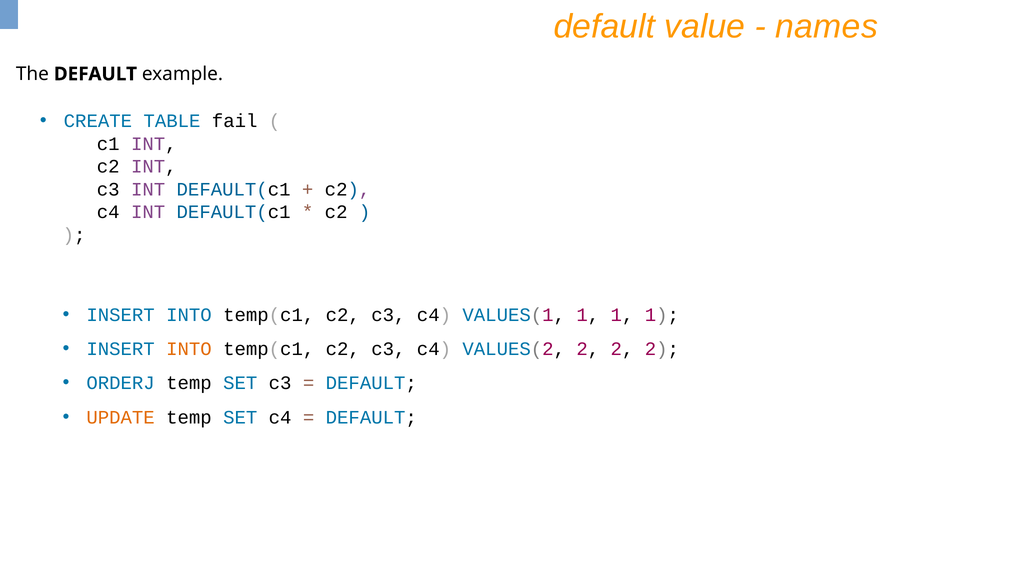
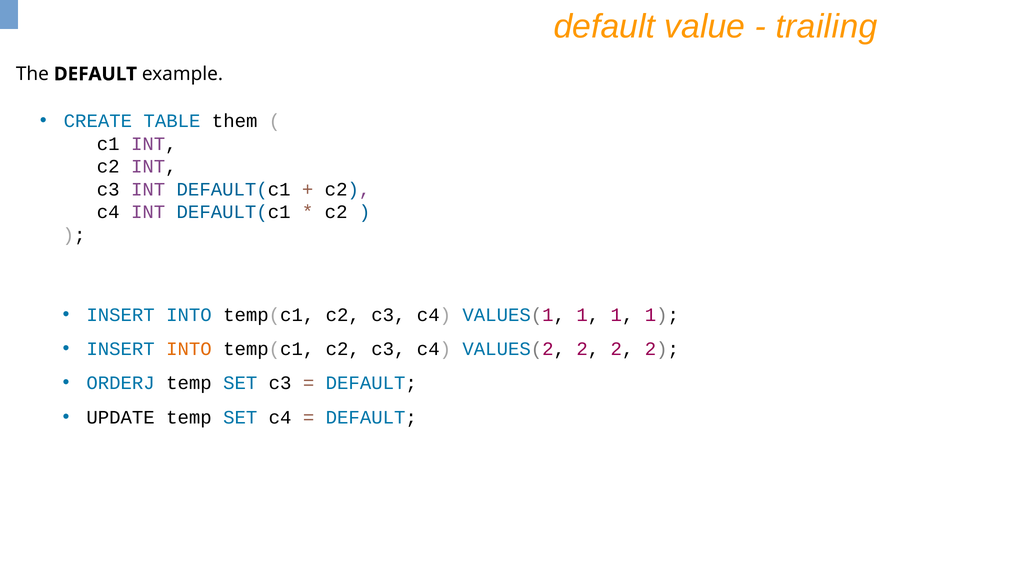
names: names -> trailing (827, 26)
fail: fail -> them (235, 121)
UPDATE colour: orange -> black (121, 417)
